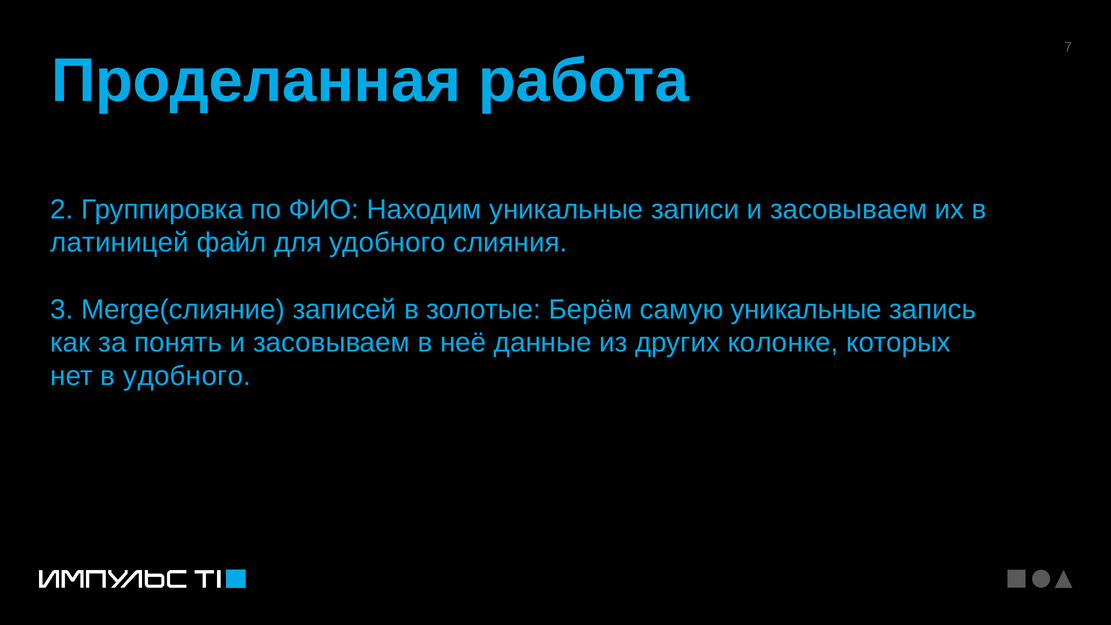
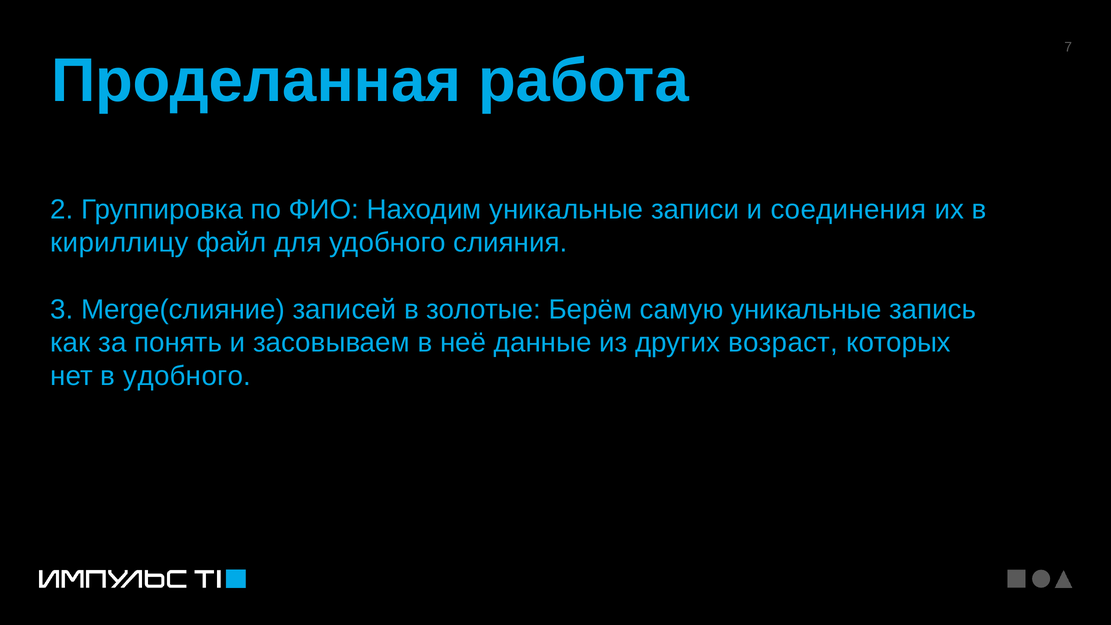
записи и засовываем: засовываем -> соединения (848, 209)
латиницей: латиницей -> кириллицу (120, 243)
колонке: колонке -> возраст (783, 343)
